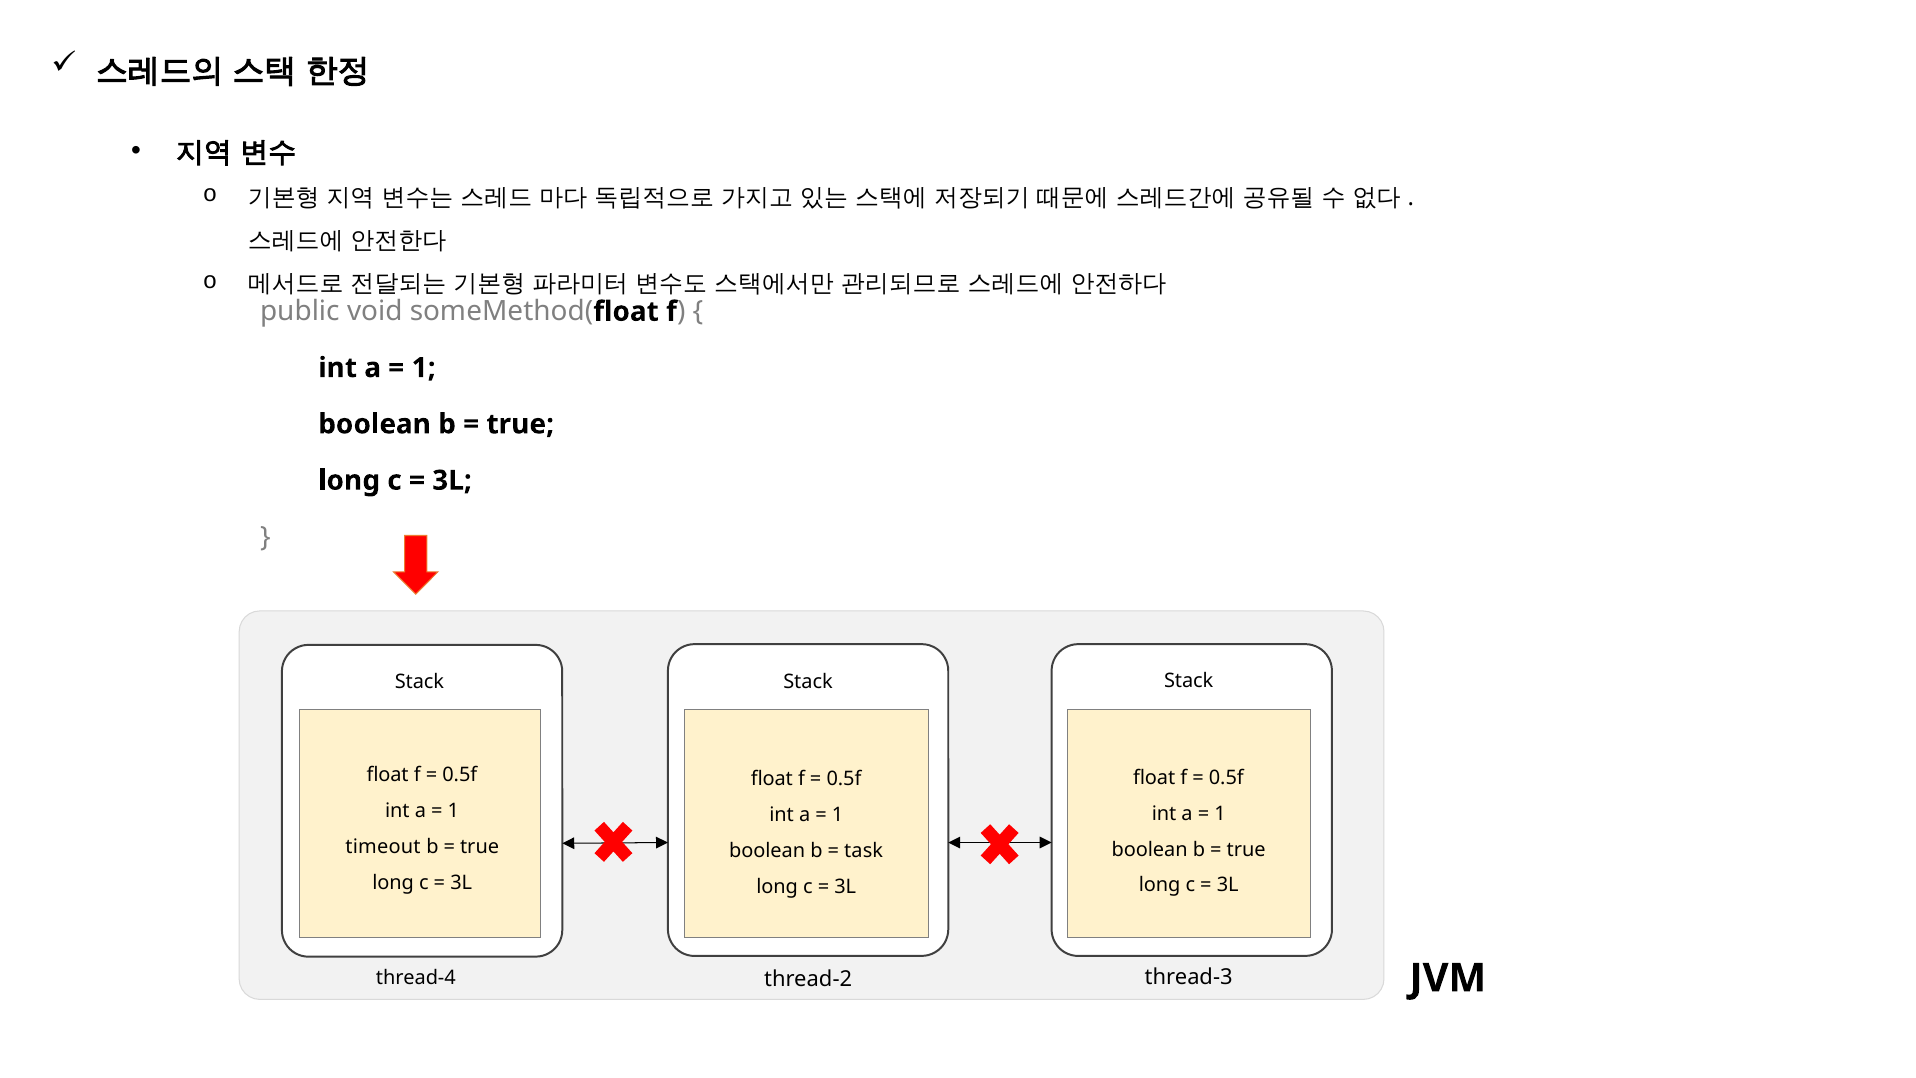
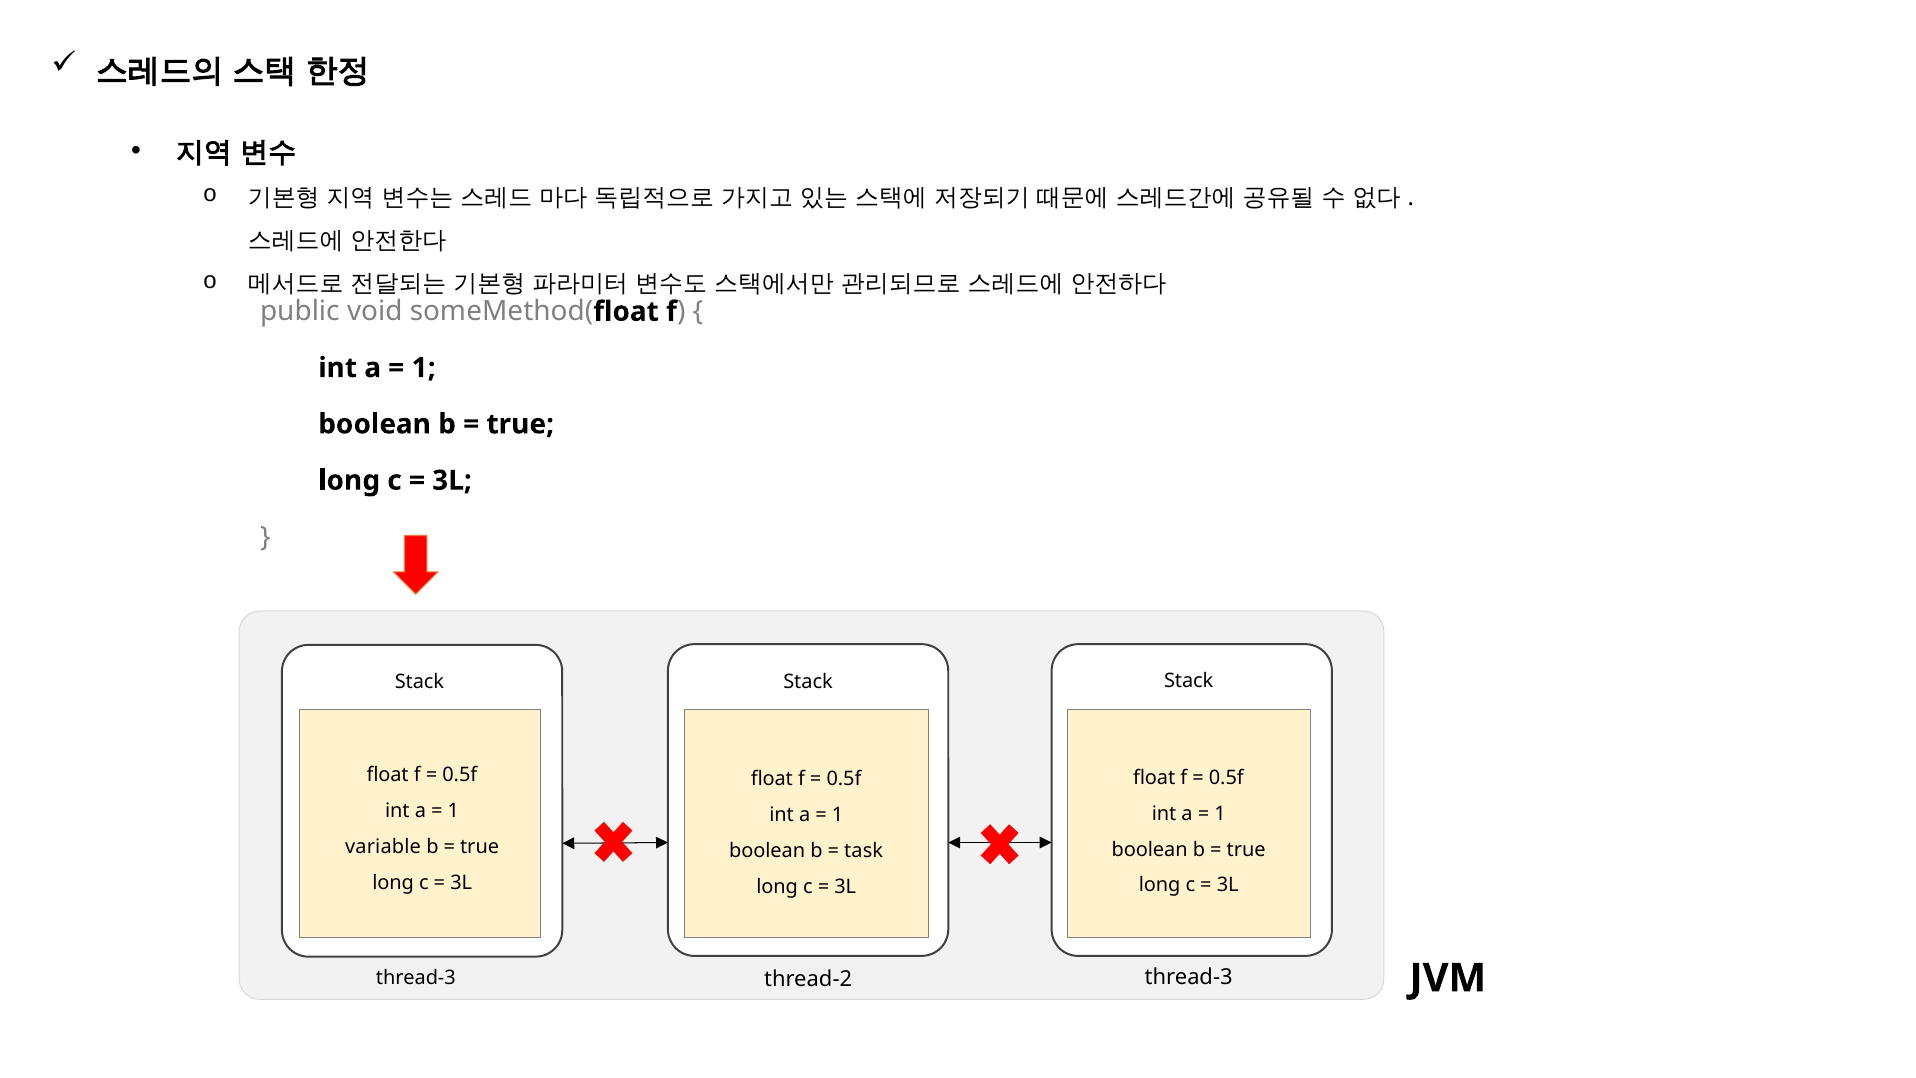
timeout: timeout -> variable (383, 846)
thread-4: thread-4 -> thread-3 (416, 978)
